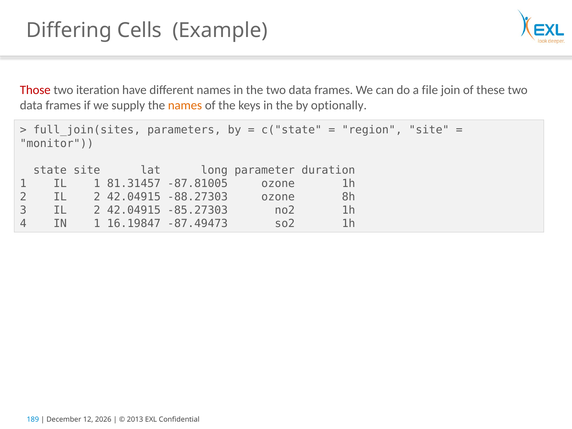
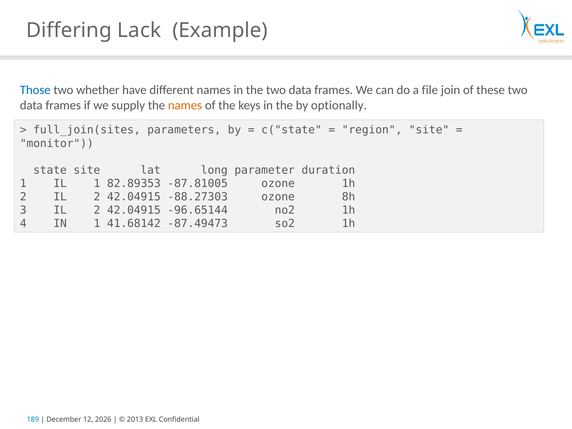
Cells: Cells -> Lack (139, 31)
Those colour: red -> blue (35, 90)
iteration: iteration -> whether (98, 90)
81.31457: 81.31457 -> 82.89353 (134, 183)
-85.27303: -85.27303 -> -96.65144 (198, 210)
16.19847: 16.19847 -> 41.68142 (134, 223)
